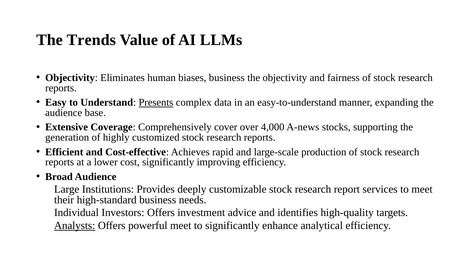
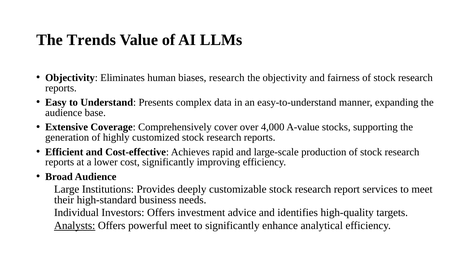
biases business: business -> research (227, 78)
Presents underline: present -> none (156, 102)
A-news: A-news -> A-value (303, 127)
